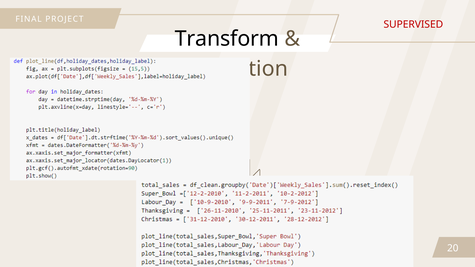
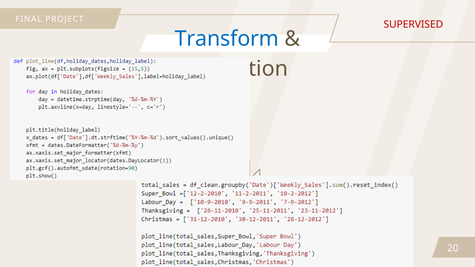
Transform colour: black -> blue (227, 39)
